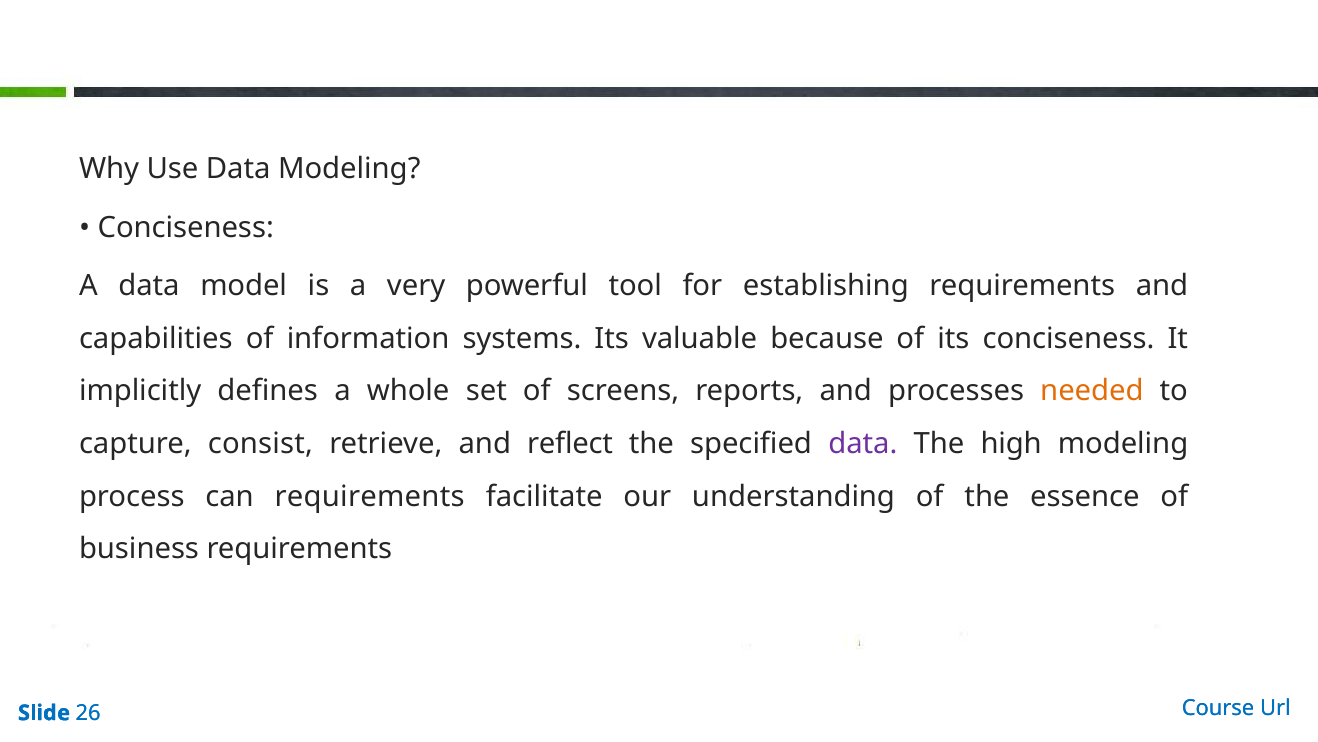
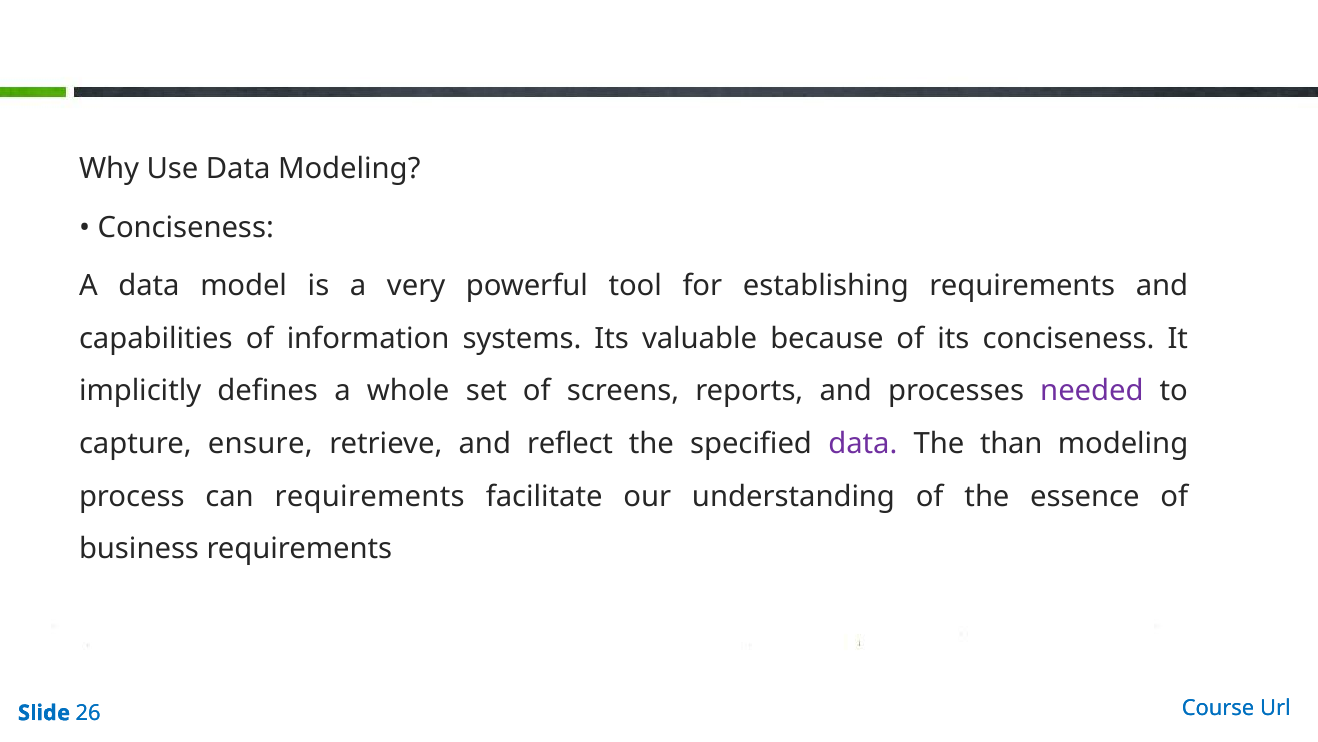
needed colour: orange -> purple (1092, 391)
consist: consist -> ensure (260, 444)
high: high -> than (1011, 444)
